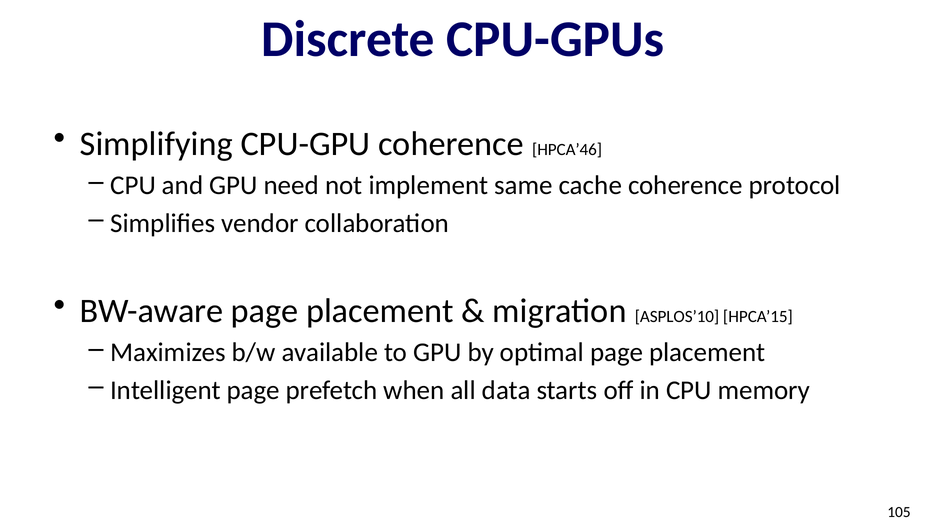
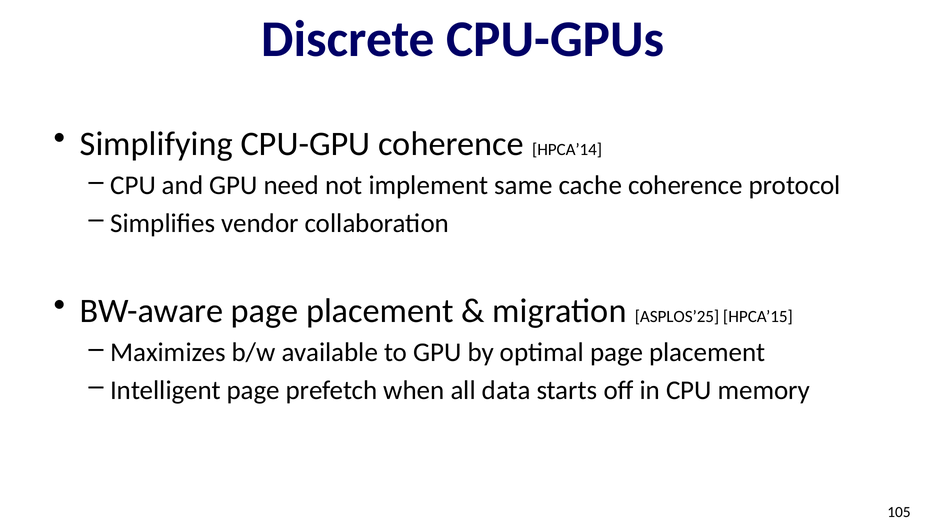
HPCA’46: HPCA’46 -> HPCA’14 (567, 149)
ASPLOS’10: ASPLOS’10 -> ASPLOS’25 (677, 316)
